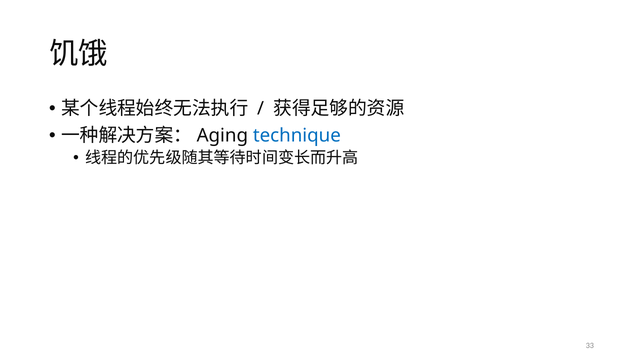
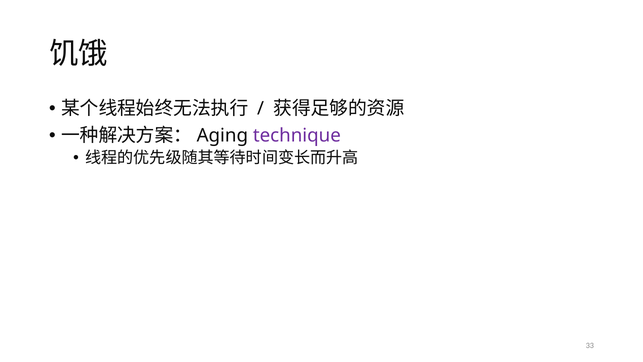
technique colour: blue -> purple (297, 136)
